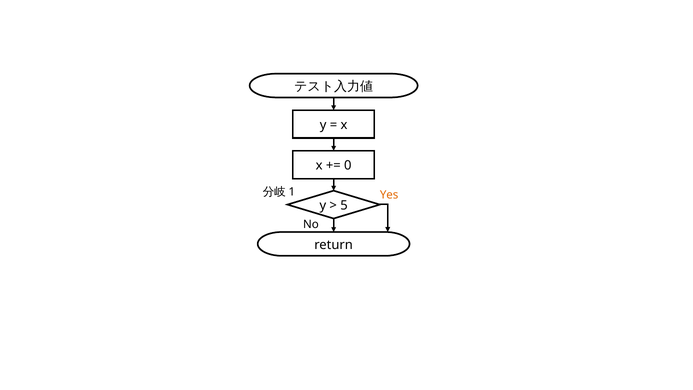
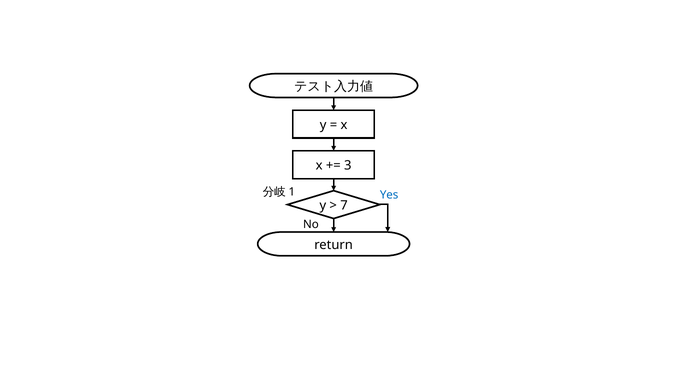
0: 0 -> 3 (348, 165)
Yes colour: orange -> blue (389, 195)
5: 5 -> 7 (344, 205)
